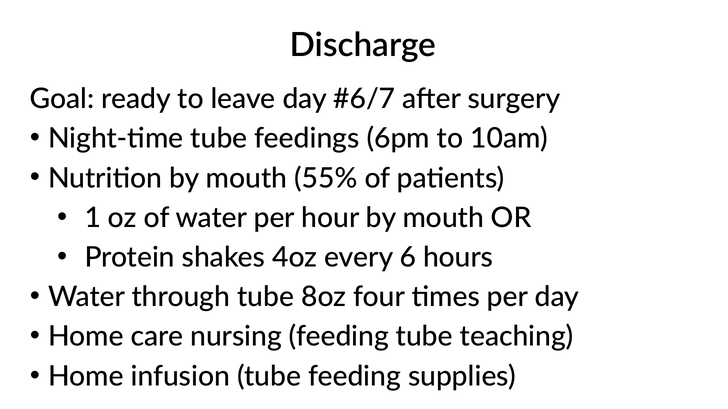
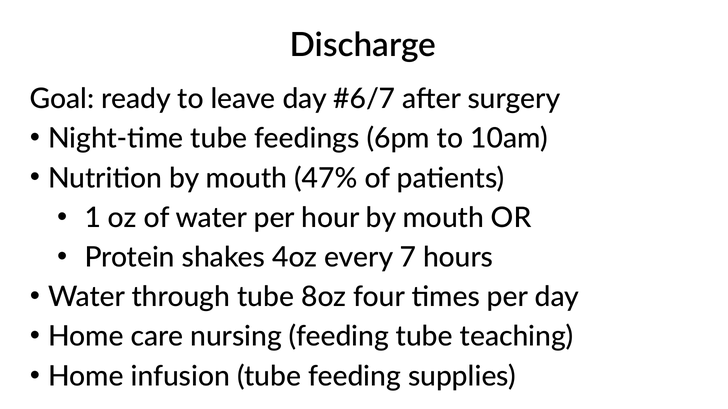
55%: 55% -> 47% (326, 178)
6: 6 -> 7 (408, 258)
